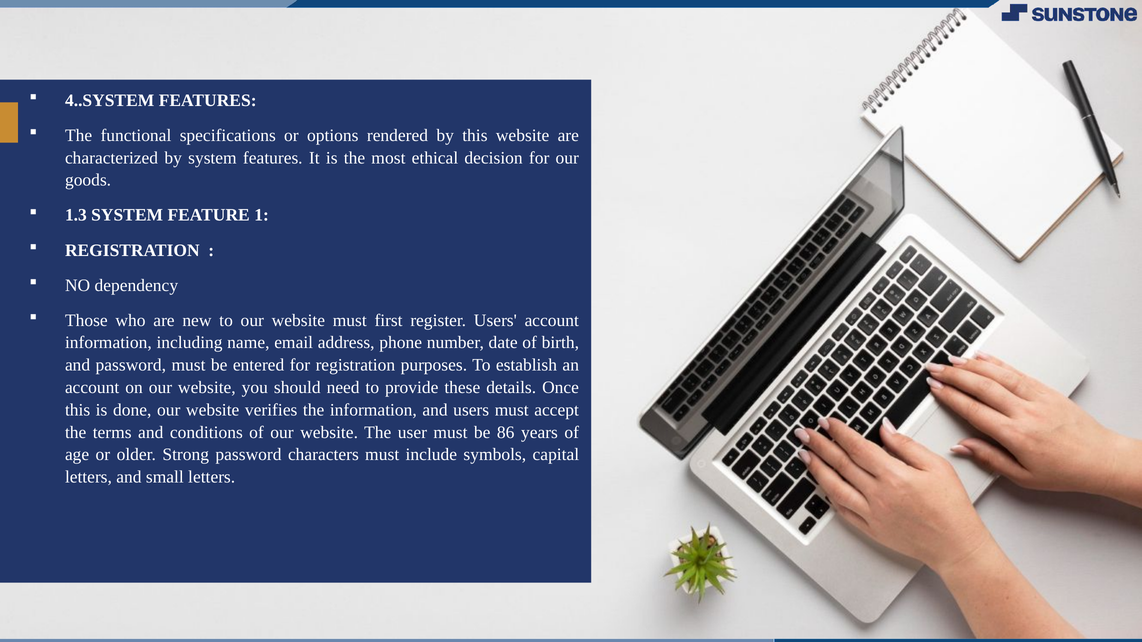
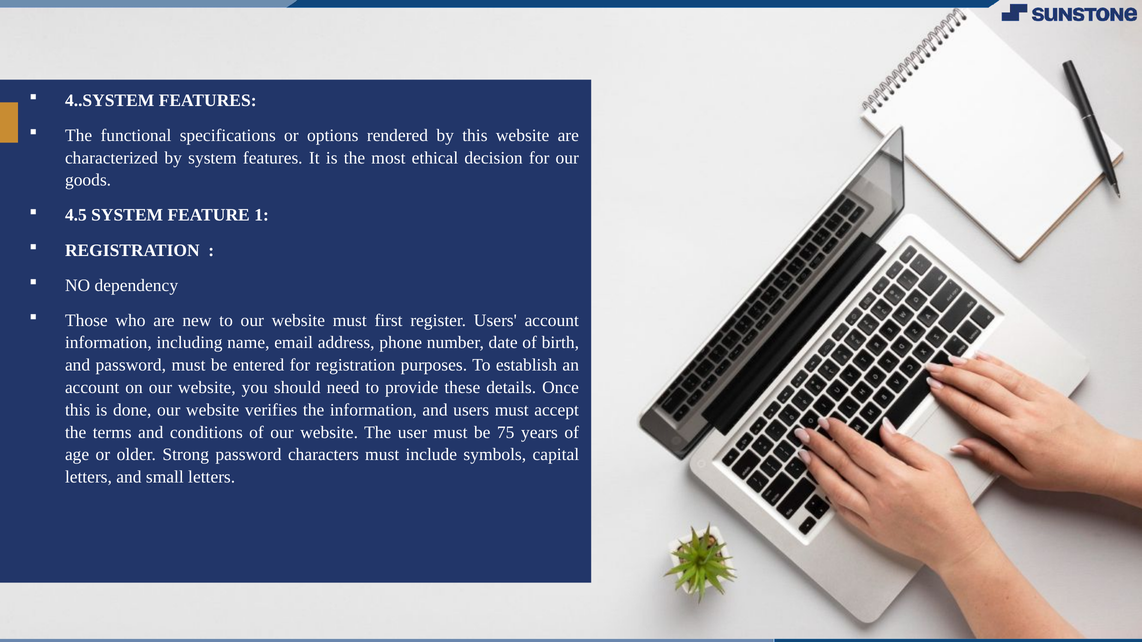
1.3: 1.3 -> 4.5 (76, 215)
86: 86 -> 75 (506, 433)
